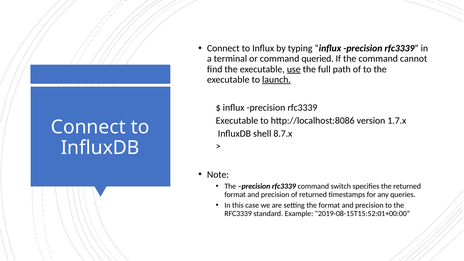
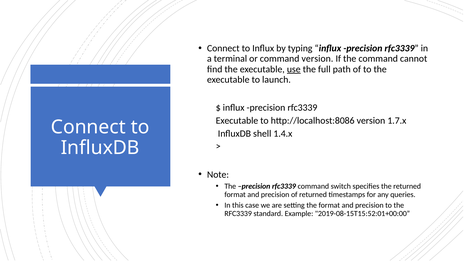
command queried: queried -> version (317, 59)
launch underline: present -> none (276, 80)
8.7.x: 8.7.x -> 1.4.x (283, 133)
